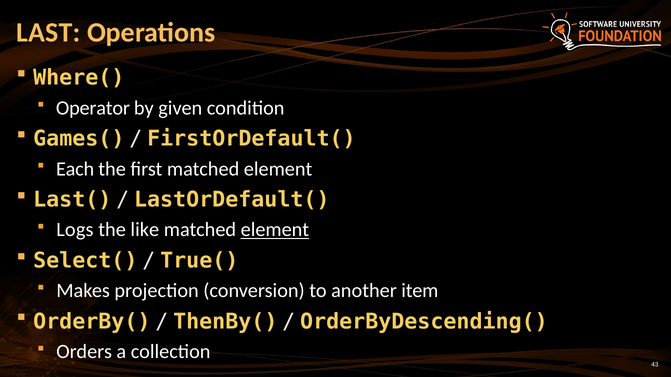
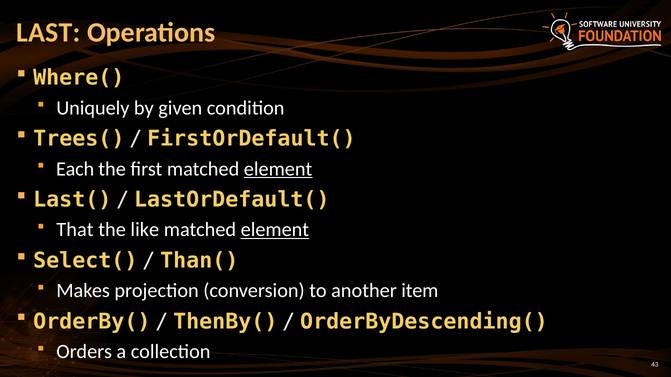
Operator: Operator -> Uniquely (93, 108)
Games(: Games( -> Trees( (79, 139)
element underline: none -> present (278, 169)
Logs: Logs -> That (75, 230)
True(: True( -> Than( (199, 261)
